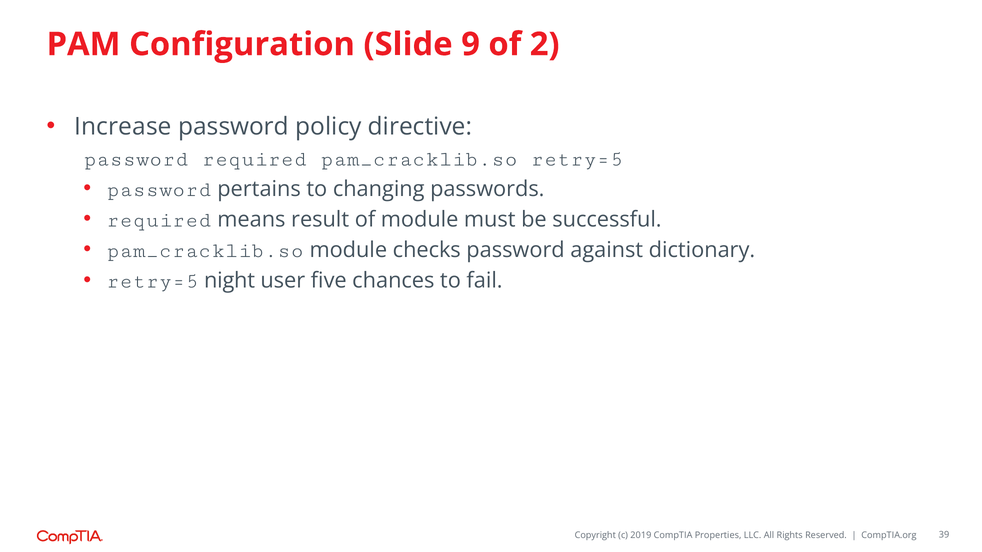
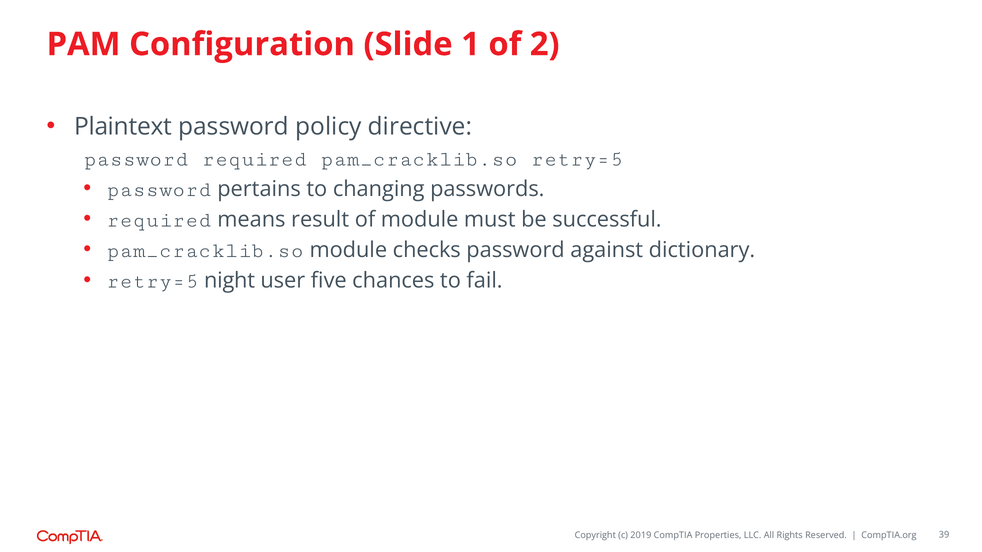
9: 9 -> 1 (471, 44)
Increase: Increase -> Plaintext (123, 127)
